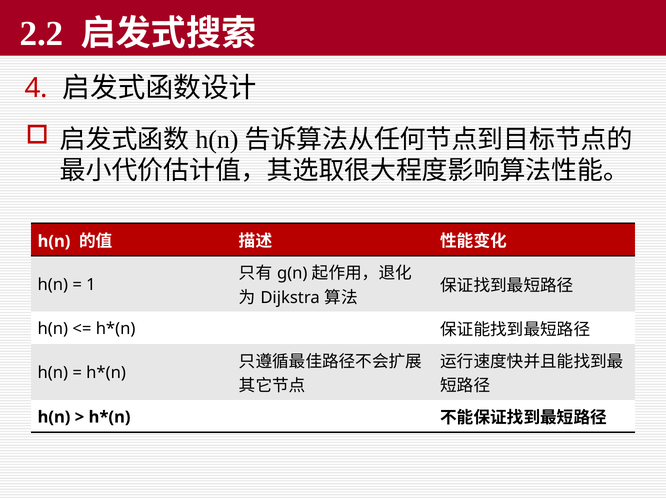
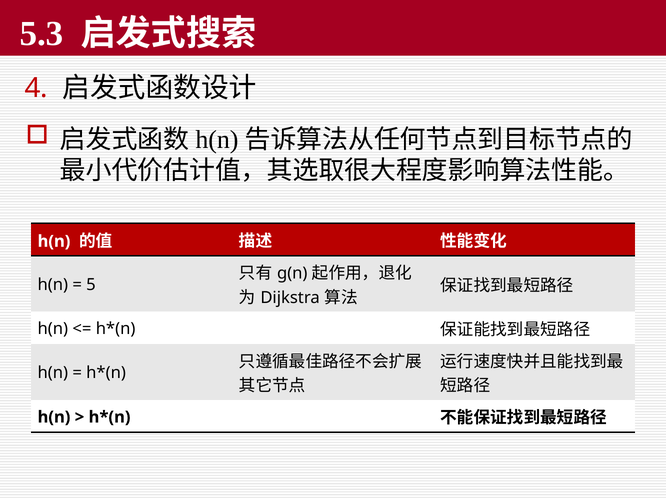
2.2: 2.2 -> 5.3 (41, 34)
1: 1 -> 5 (91, 285)
